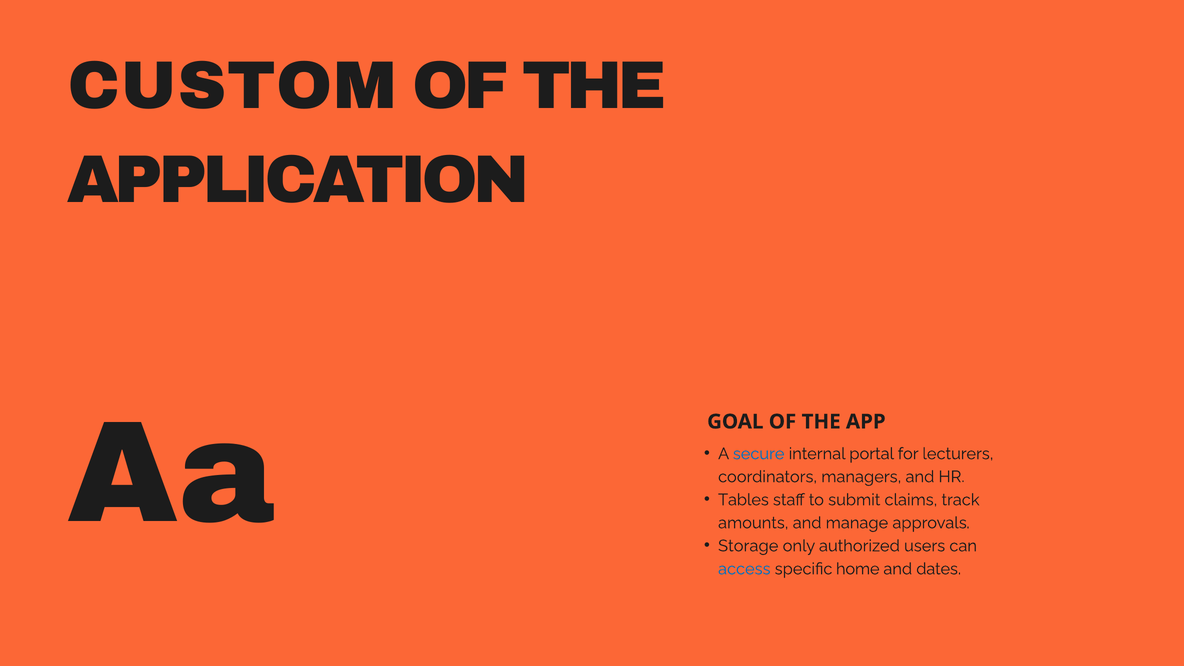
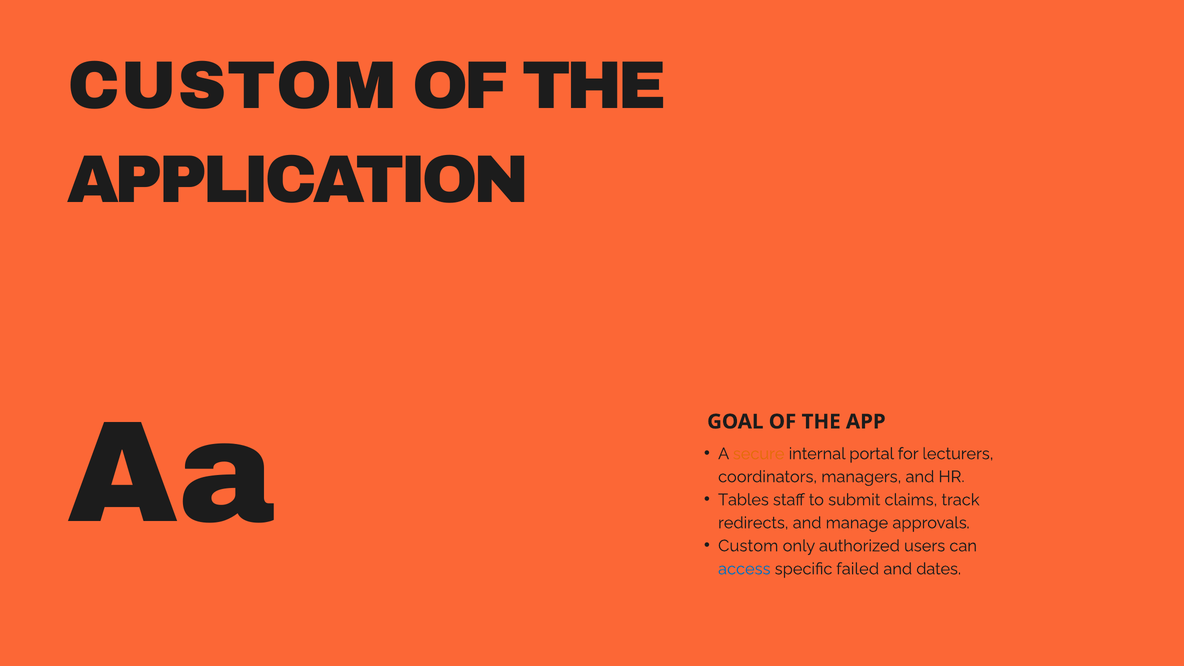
secure colour: blue -> orange (759, 454)
amounts: amounts -> redirects (753, 523)
Storage: Storage -> Custom (748, 546)
home: home -> failed (858, 569)
